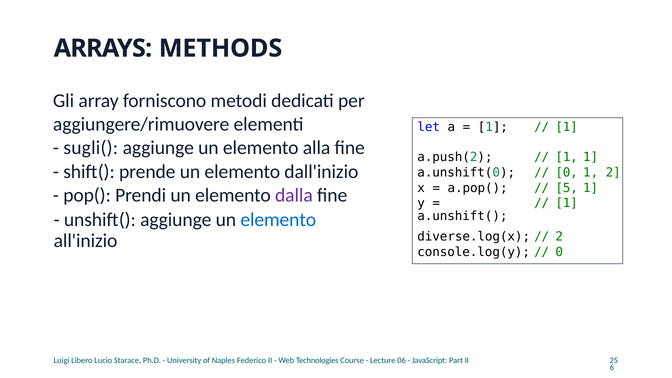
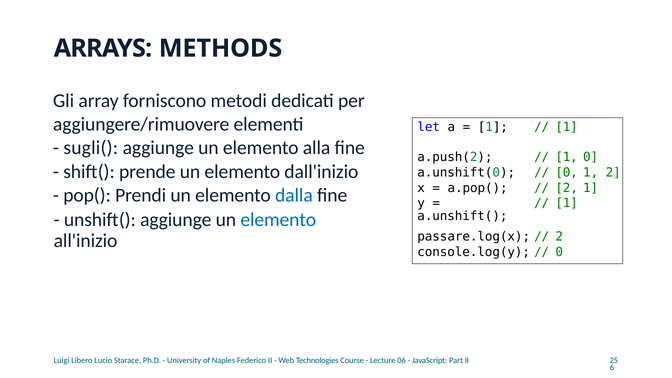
1 1: 1 -> 0 (591, 157)
5: 5 -> 2 (567, 188)
dalla colour: purple -> blue (294, 195)
diverse.log(x: diverse.log(x -> passare.log(x (474, 236)
